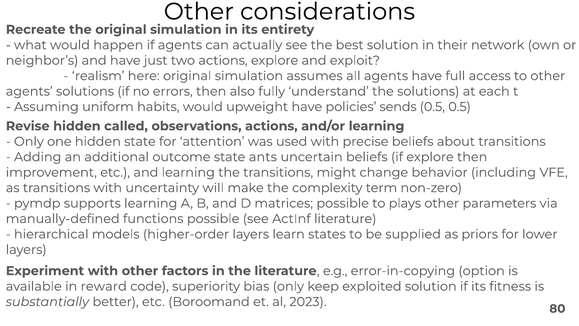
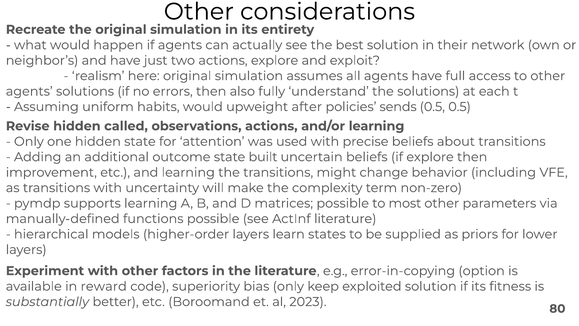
upweight have: have -> after (307, 107)
ants: ants -> built (263, 157)
plays: plays -> most (405, 203)
